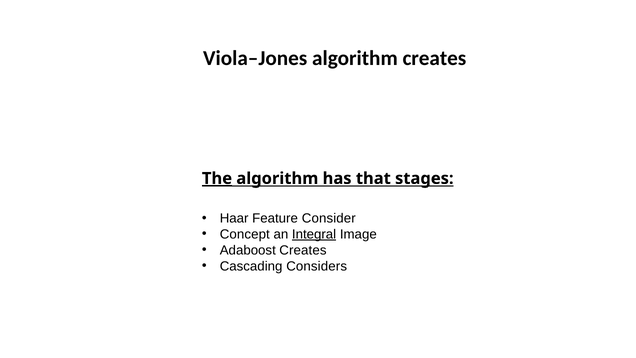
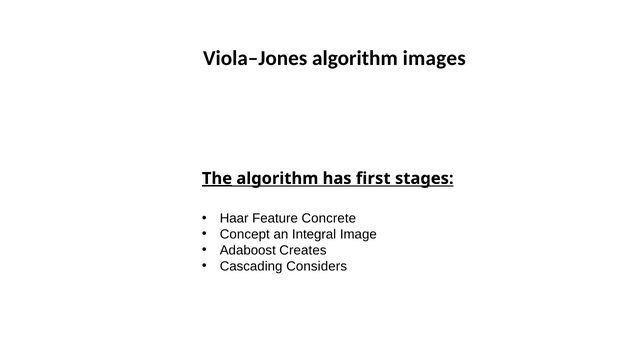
algorithm creates: creates -> images (434, 58)
that: that -> first (373, 178)
Consider: Consider -> Concrete (329, 218)
Integral underline: present -> none (314, 234)
